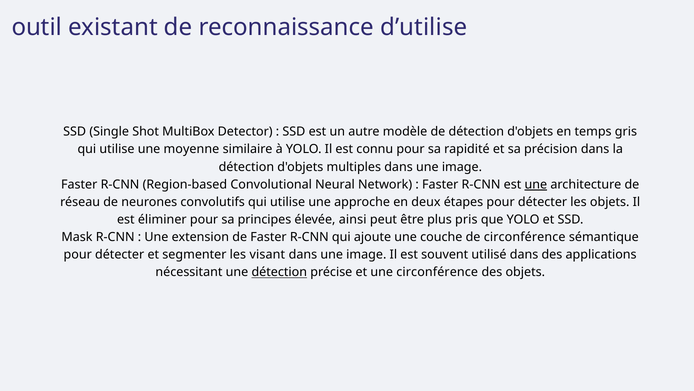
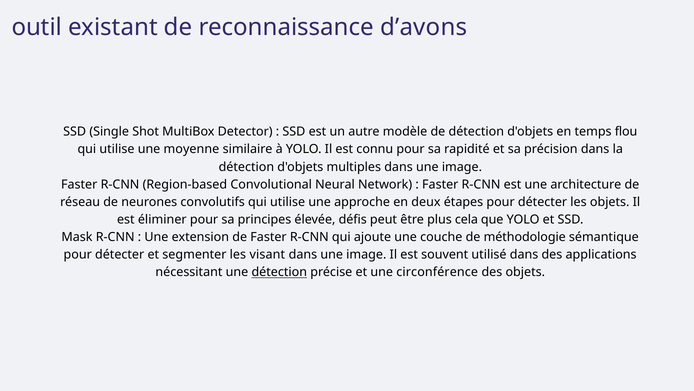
d’utilise: d’utilise -> d’avons (424, 27)
gris: gris -> flou (626, 132)
une underline: present -> none (536, 184)
ainsi: ainsi -> défis (353, 219)
pris: pris -> cela (466, 219)
de circonférence: circonférence -> méthodologie (525, 237)
